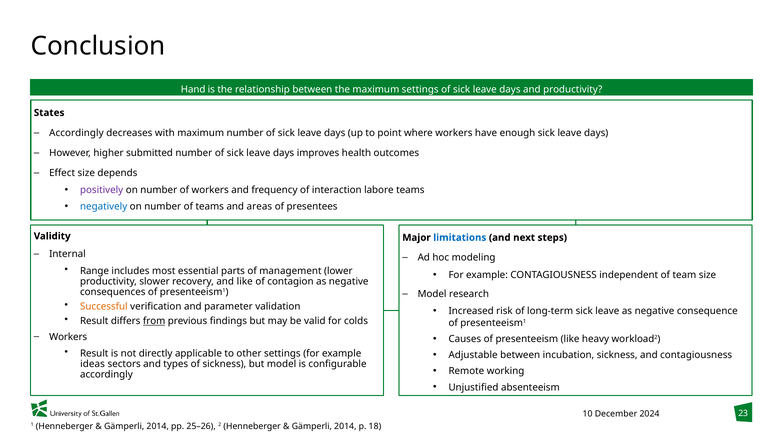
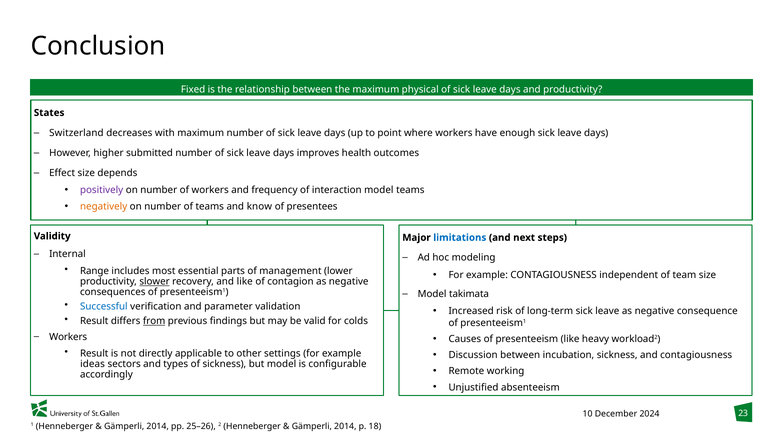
Hand: Hand -> Fixed (193, 90)
maximum settings: settings -> physical (420, 90)
Accordingly: Accordingly -> Switzerland (76, 133)
interaction labore: labore -> model (379, 190)
negatively colour: blue -> orange (104, 207)
areas: areas -> know (259, 207)
slower underline: none -> present (155, 282)
research: research -> takimata (469, 294)
Successful colour: orange -> blue (104, 307)
Adjustable: Adjustable -> Discussion (473, 355)
